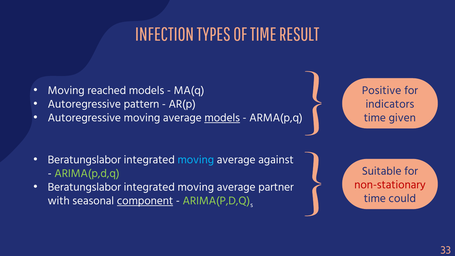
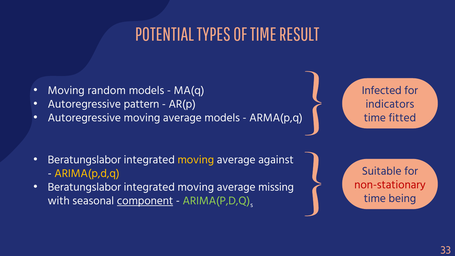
INFECTION: INFECTION -> POTENTIAL (165, 34)
reached: reached -> random (107, 90)
Positive: Positive -> Infected (382, 90)
models underline: present -> none (222, 118)
given: given -> fitted (402, 118)
moving colour: light blue -> yellow (196, 160)
ARIMA(p,d,q colour: light green -> yellow (87, 173)
partner: partner -> missing (276, 187)
could: could -> being (402, 198)
